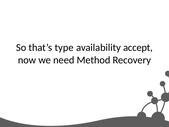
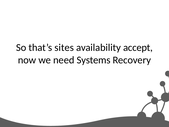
type: type -> sites (64, 47)
Method: Method -> Systems (94, 60)
